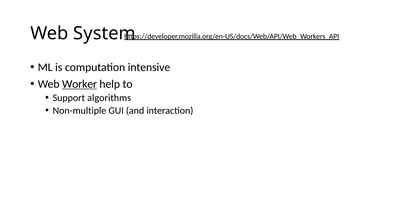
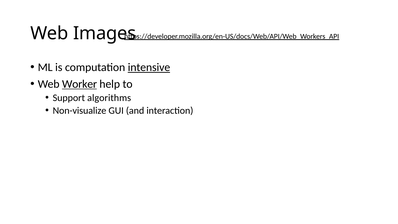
System: System -> Images (105, 33)
intensive underline: none -> present (149, 67)
Non-multiple: Non-multiple -> Non-visualize (80, 111)
